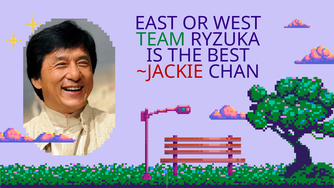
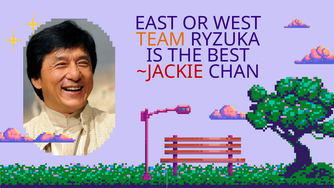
TEAM colour: green -> orange (161, 39)
